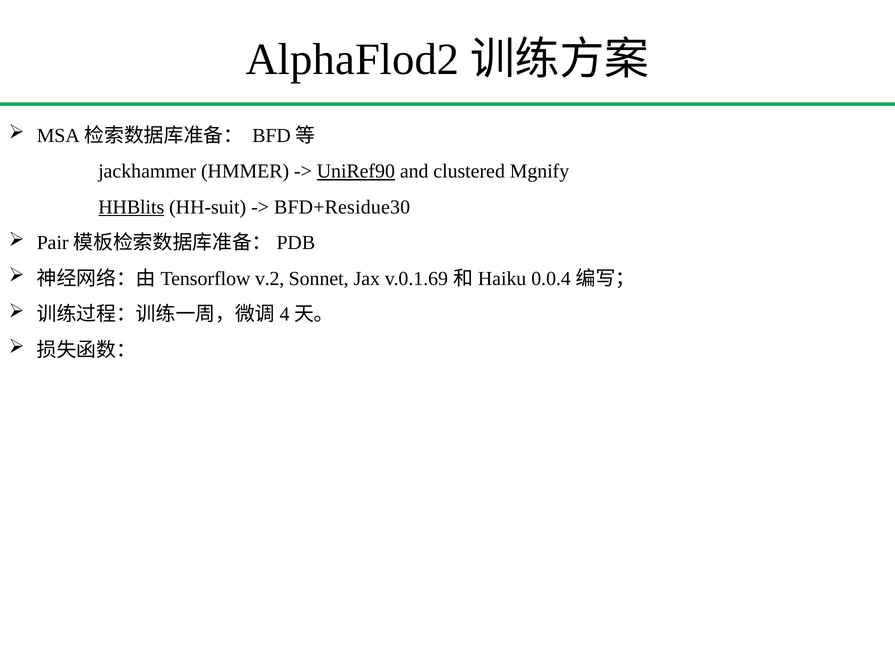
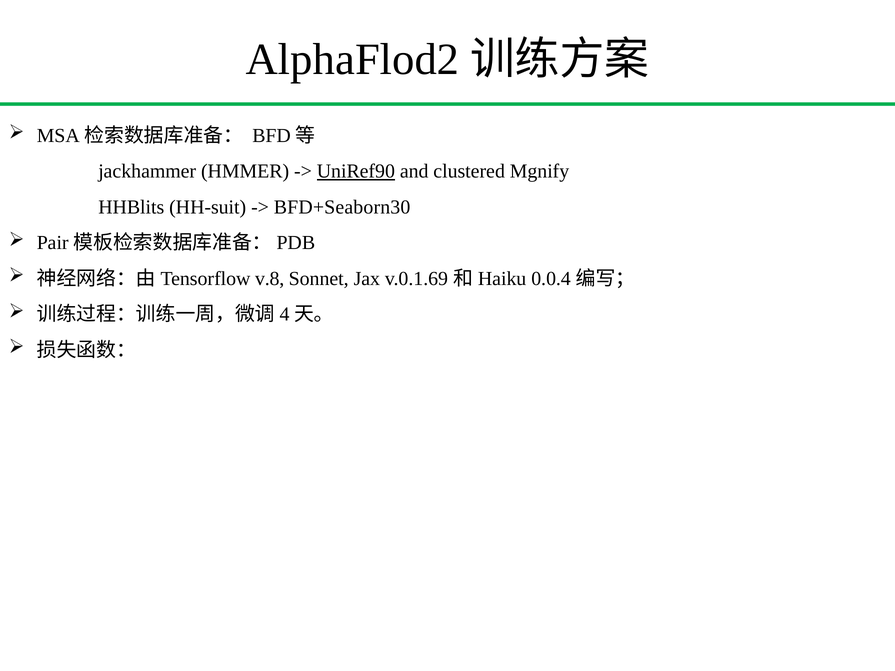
HHBlits underline: present -> none (131, 207)
BFD+Residue30: BFD+Residue30 -> BFD+Seaborn30 (342, 207)
v.2: v.2 -> v.8 (270, 279)
